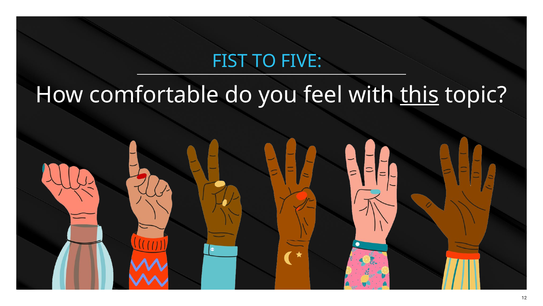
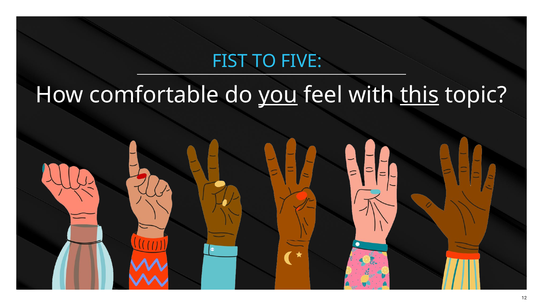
you underline: none -> present (278, 95)
